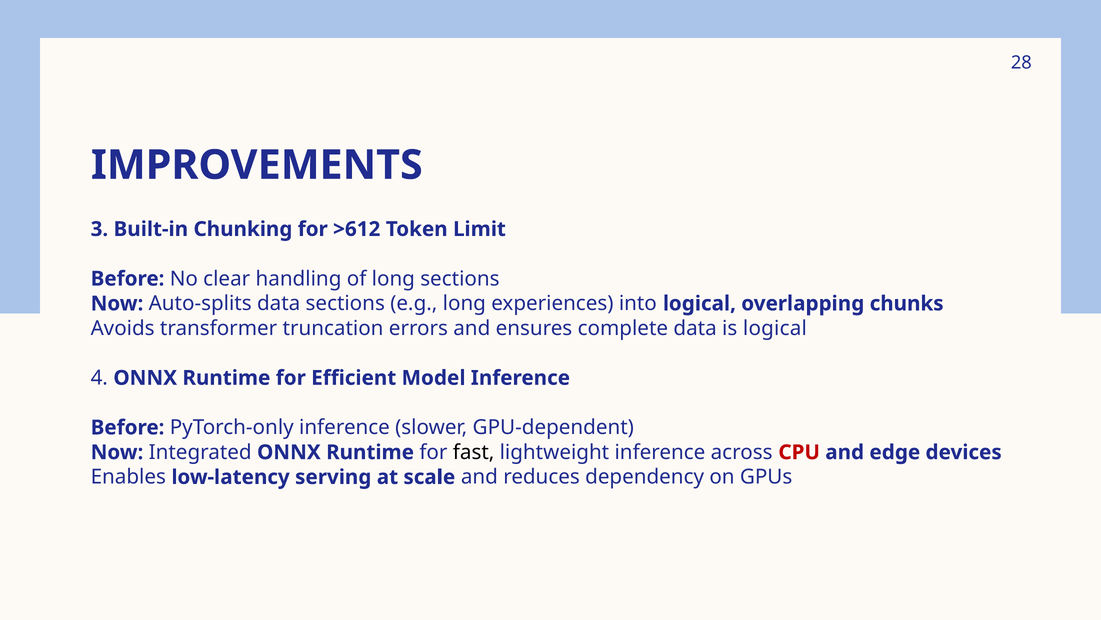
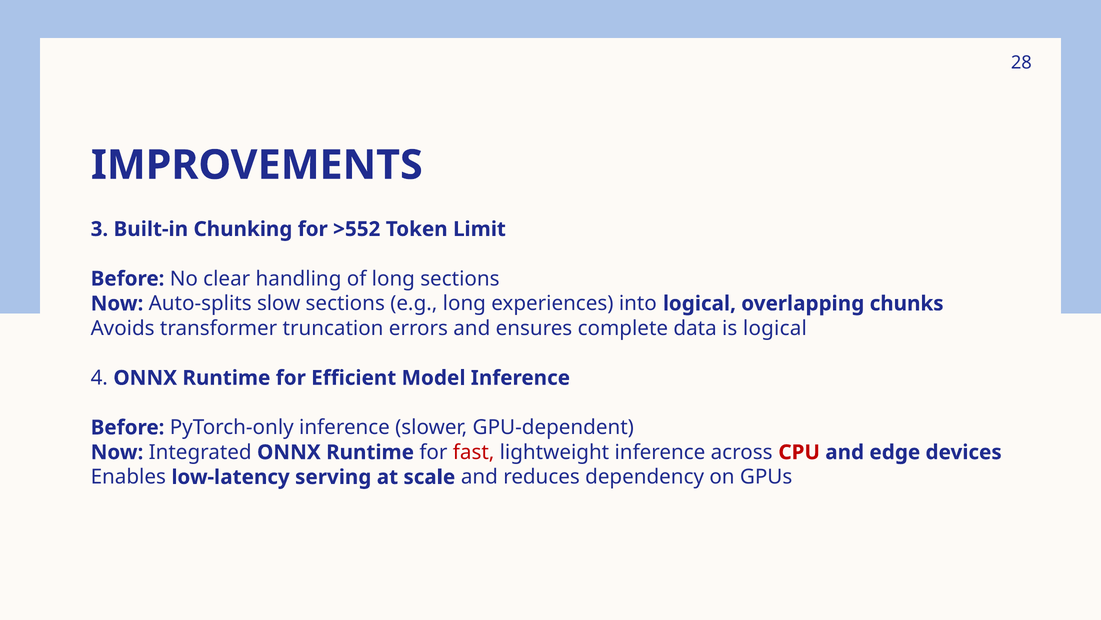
>612: >612 -> >552 (357, 229)
Auto-splits data: data -> slow (279, 303)
fast colour: black -> red (474, 452)
